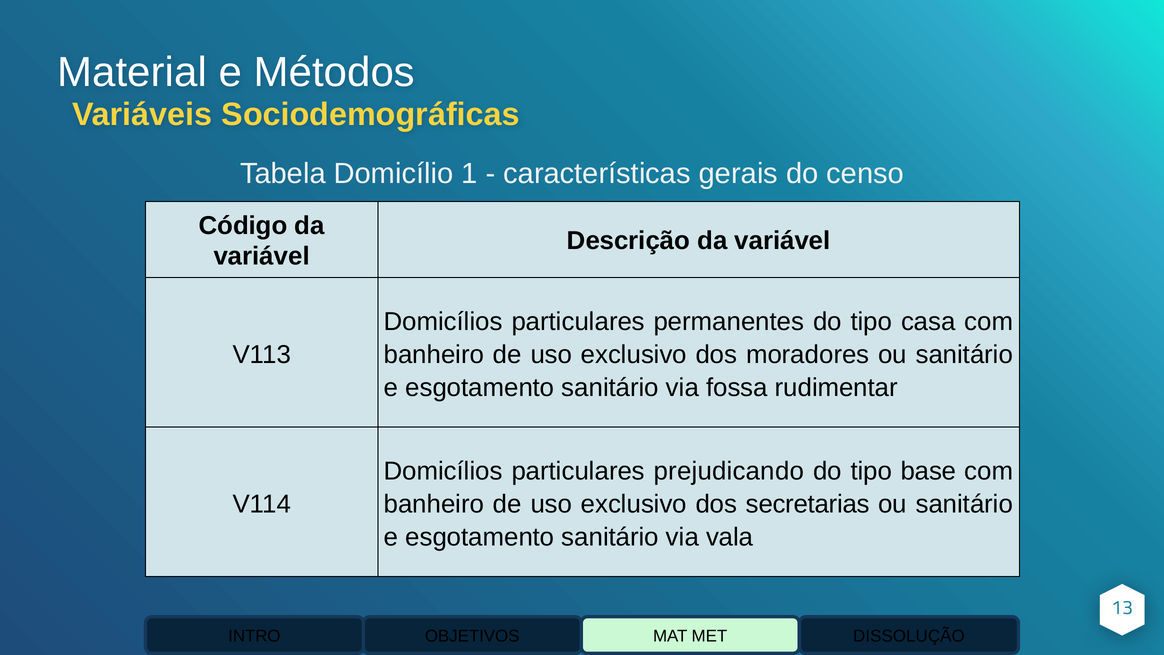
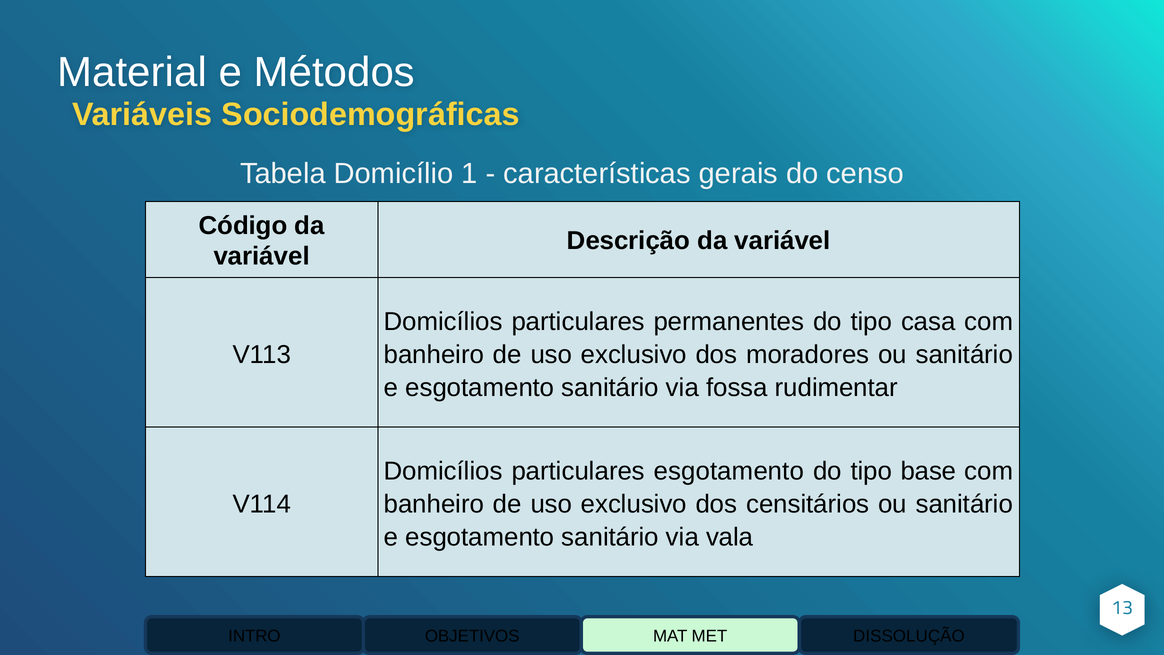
particulares prejudicando: prejudicando -> esgotamento (729, 471)
secretarias: secretarias -> censitários (808, 504)
